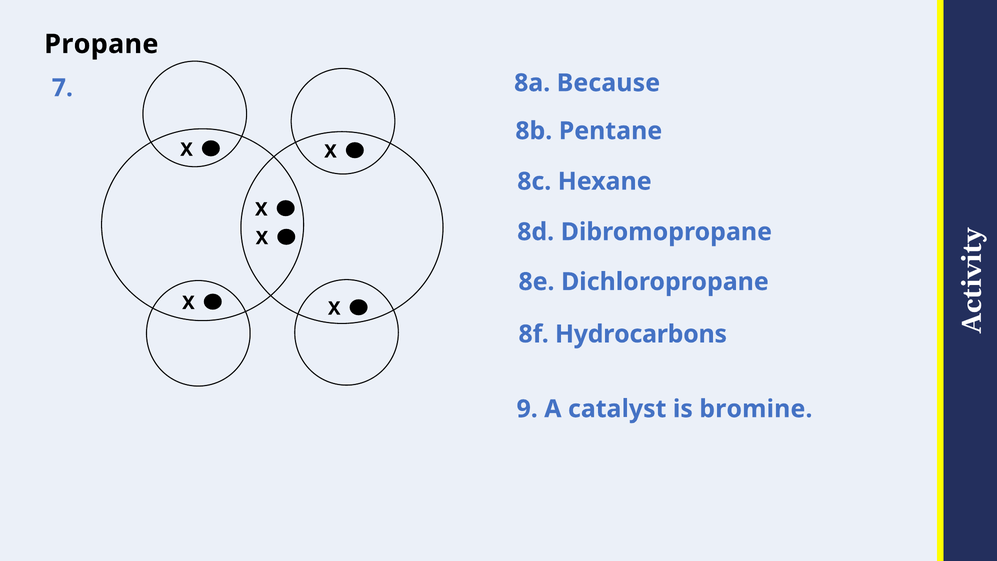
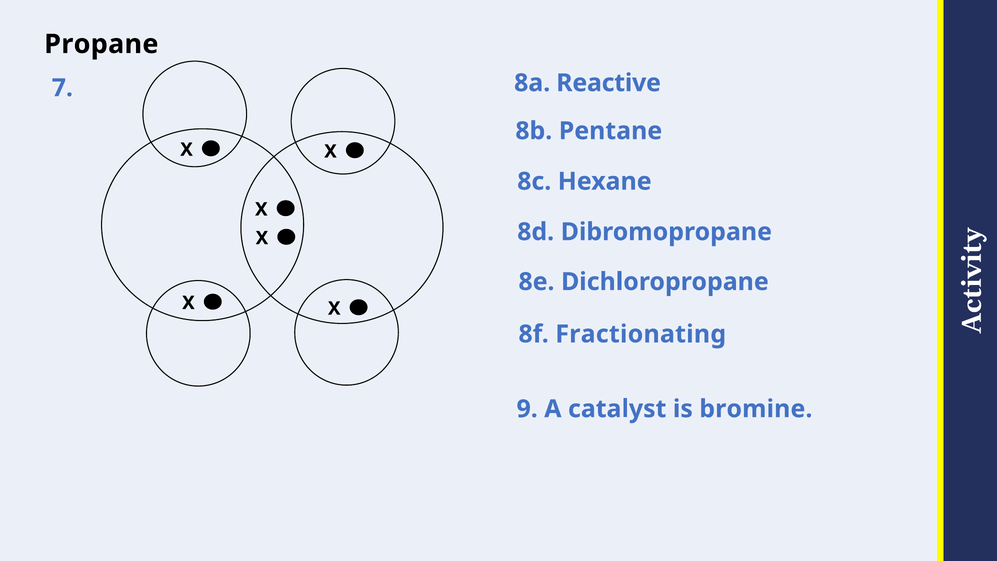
Because: Because -> Reactive (609, 83)
Hydrocarbons: Hydrocarbons -> Fractionating (641, 334)
